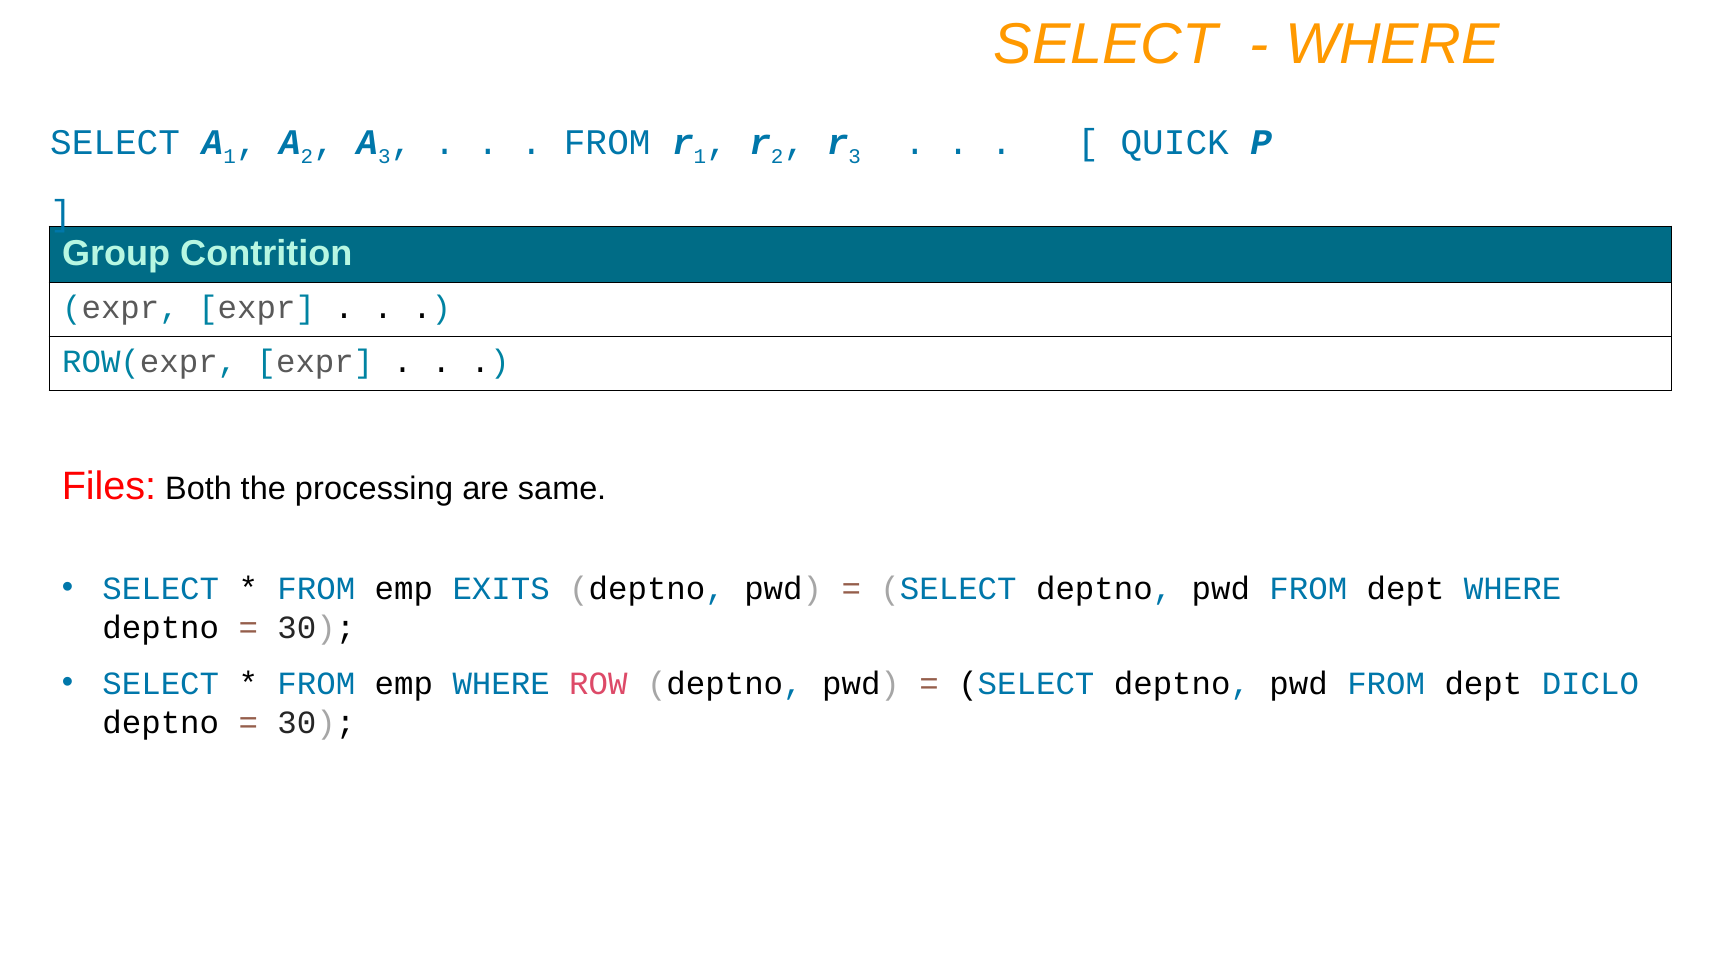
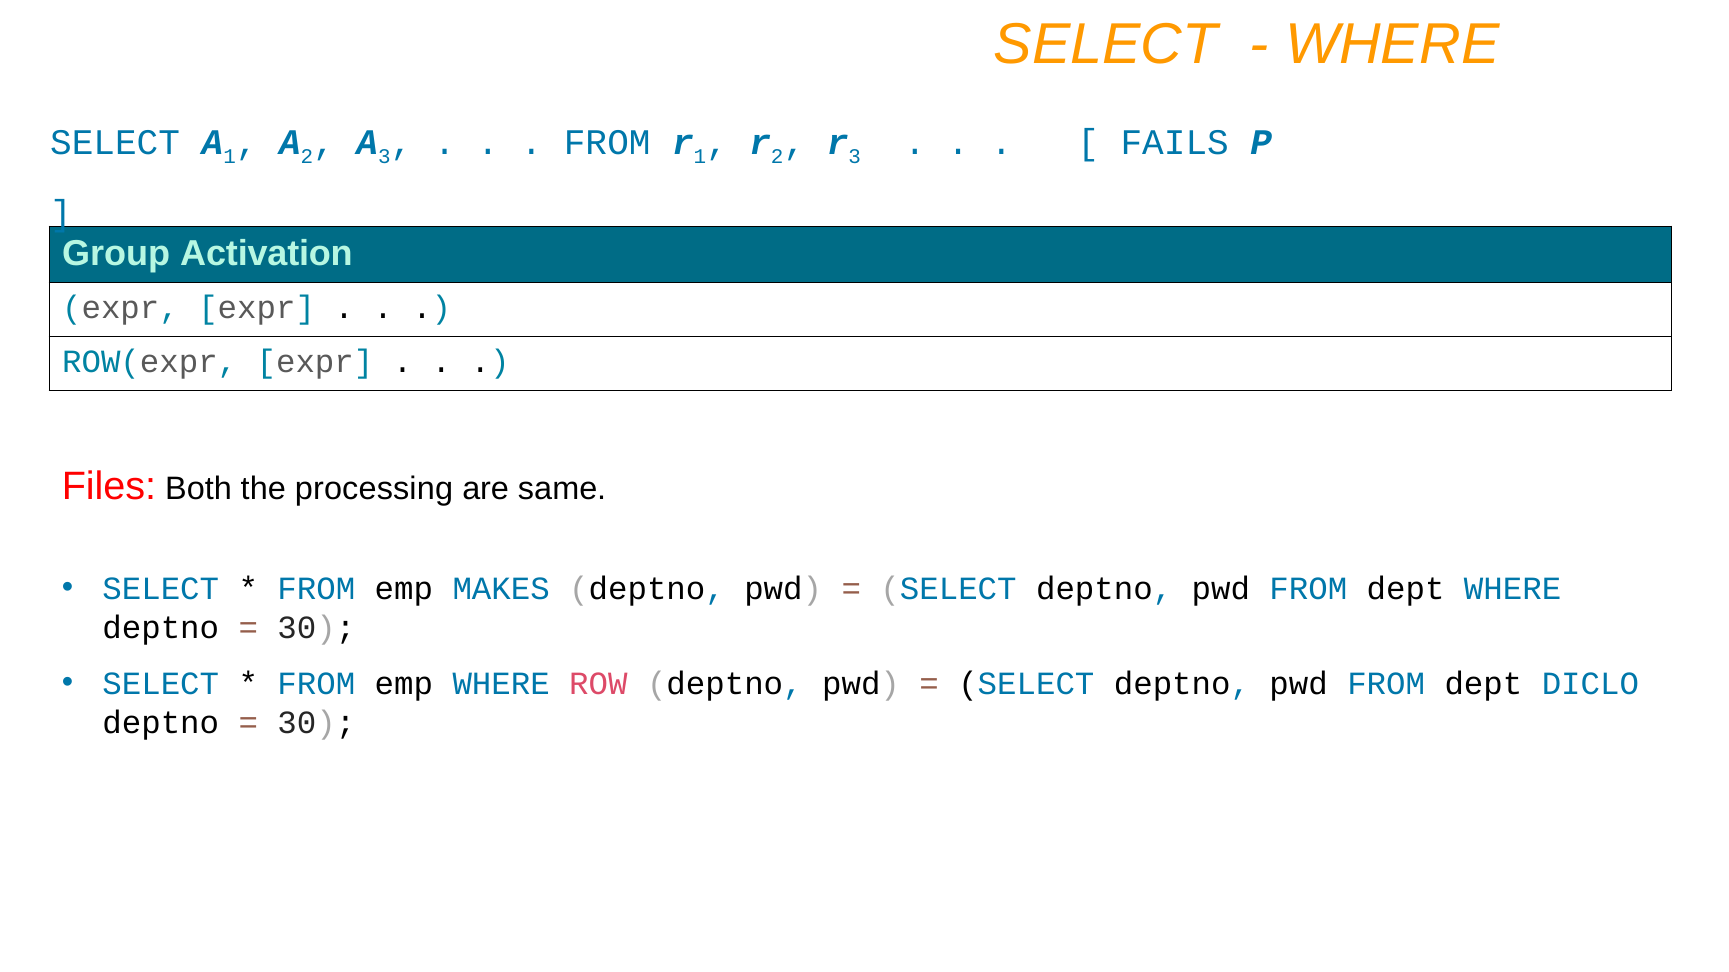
QUICK: QUICK -> FAILS (1175, 143)
Contrition: Contrition -> Activation (266, 254)
EXITS: EXITS -> MAKES (501, 589)
